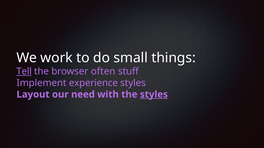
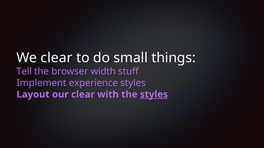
We work: work -> clear (56, 58)
Tell underline: present -> none (24, 72)
often: often -> width (103, 72)
our need: need -> clear (83, 95)
